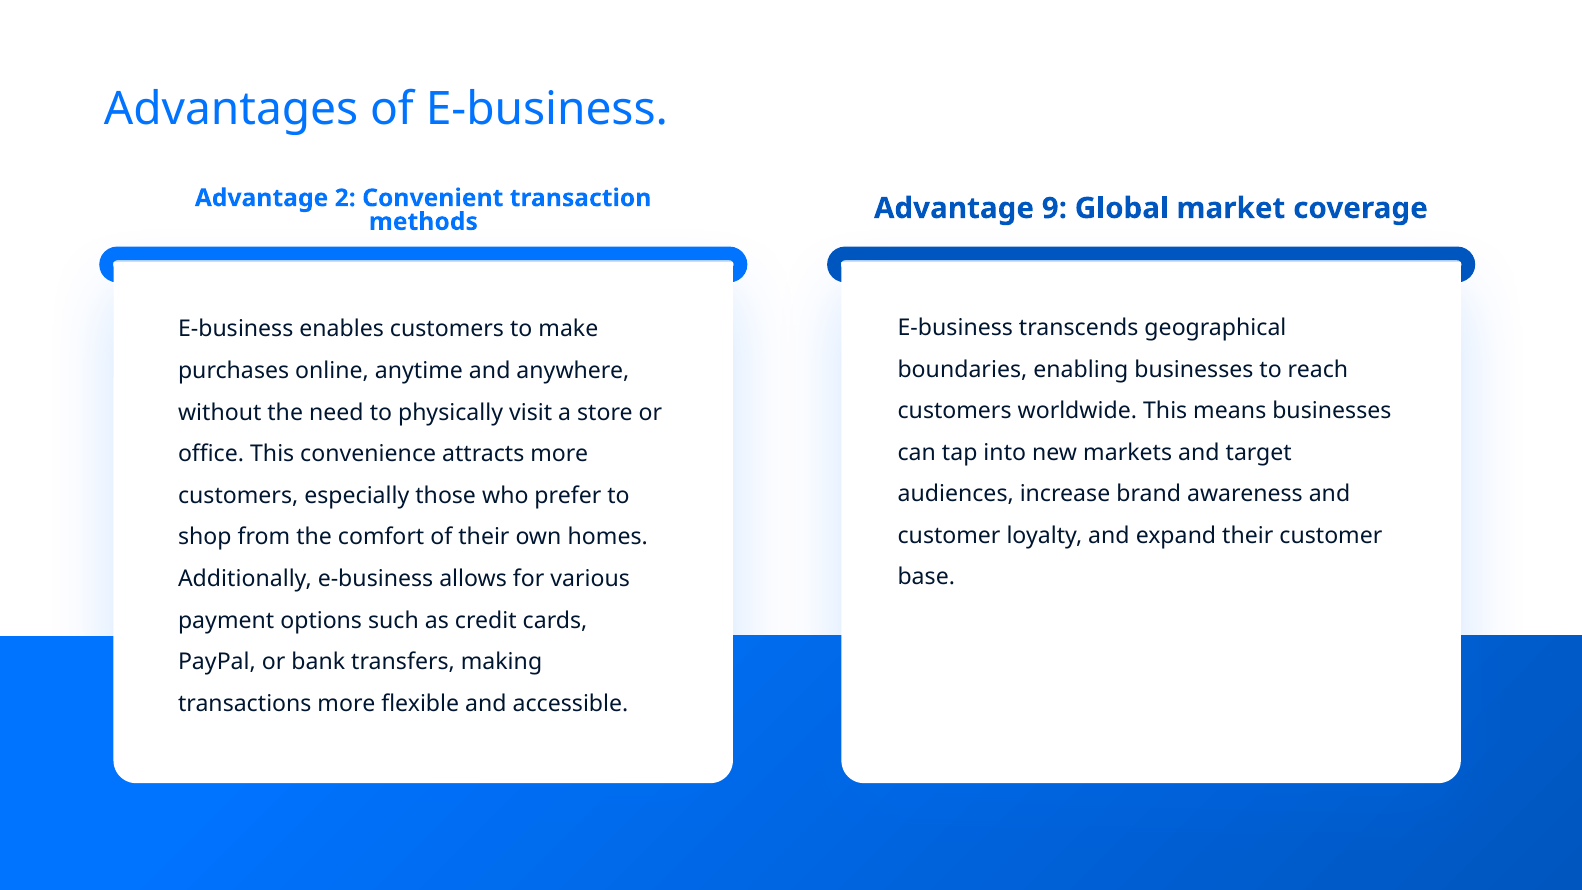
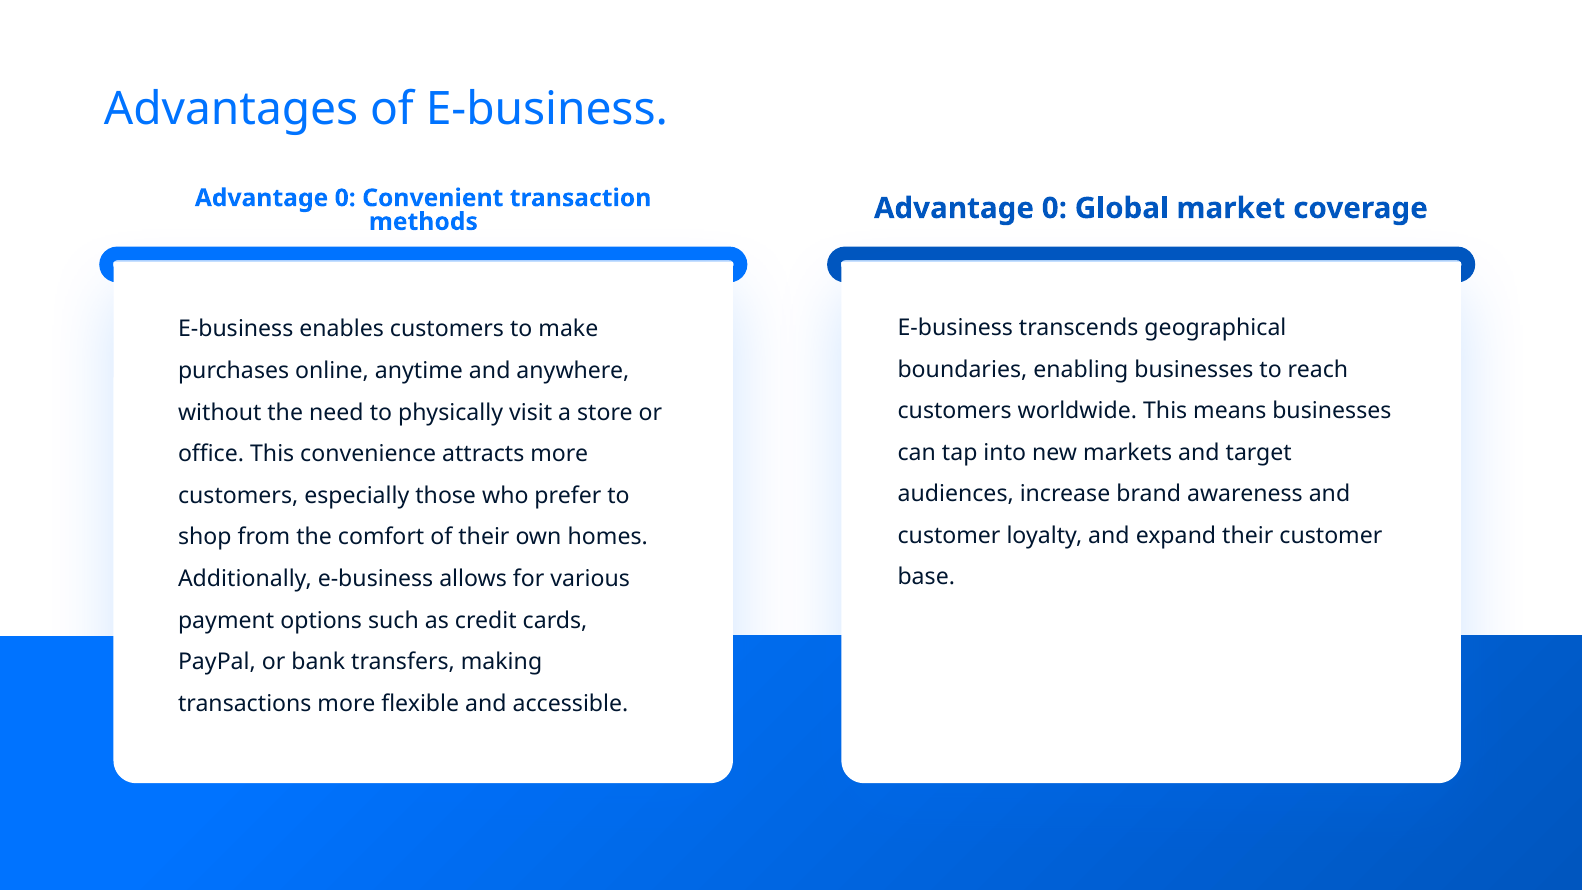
2: 2 -> 0 (345, 198)
methods Advantage 9: 9 -> 0 (1054, 208)
